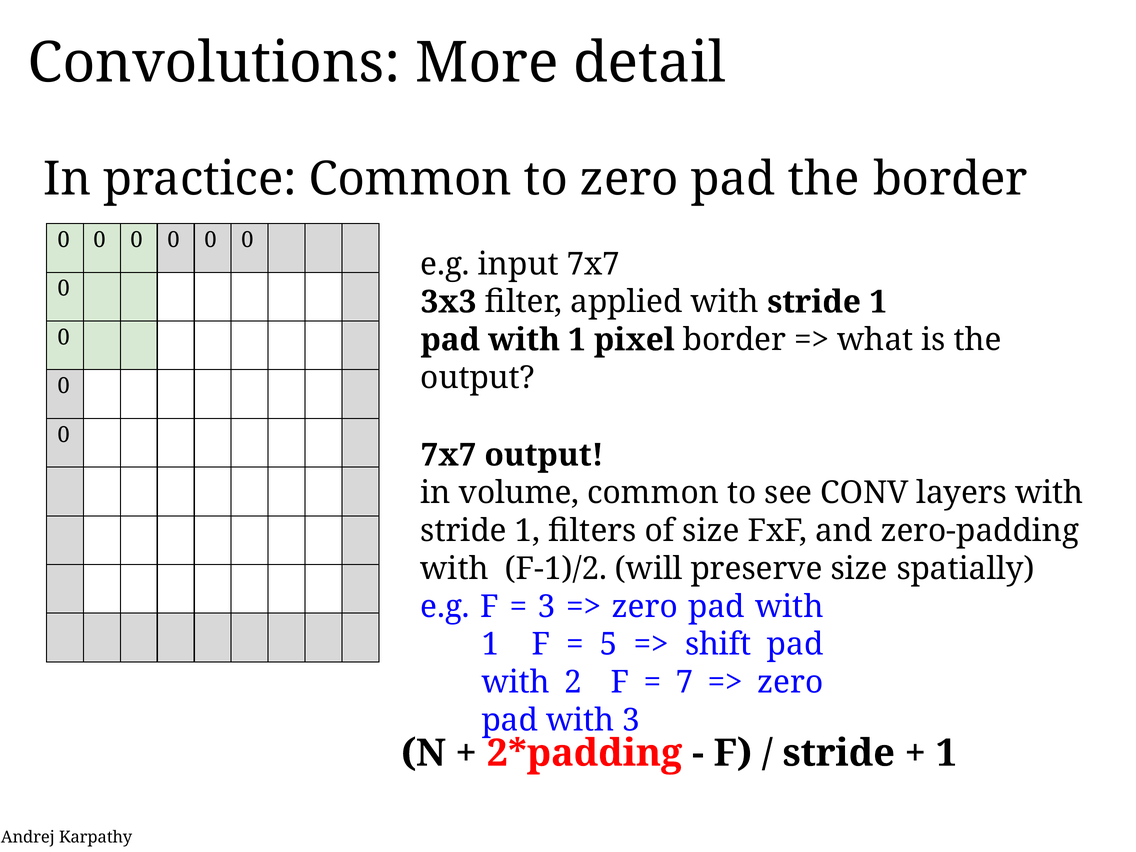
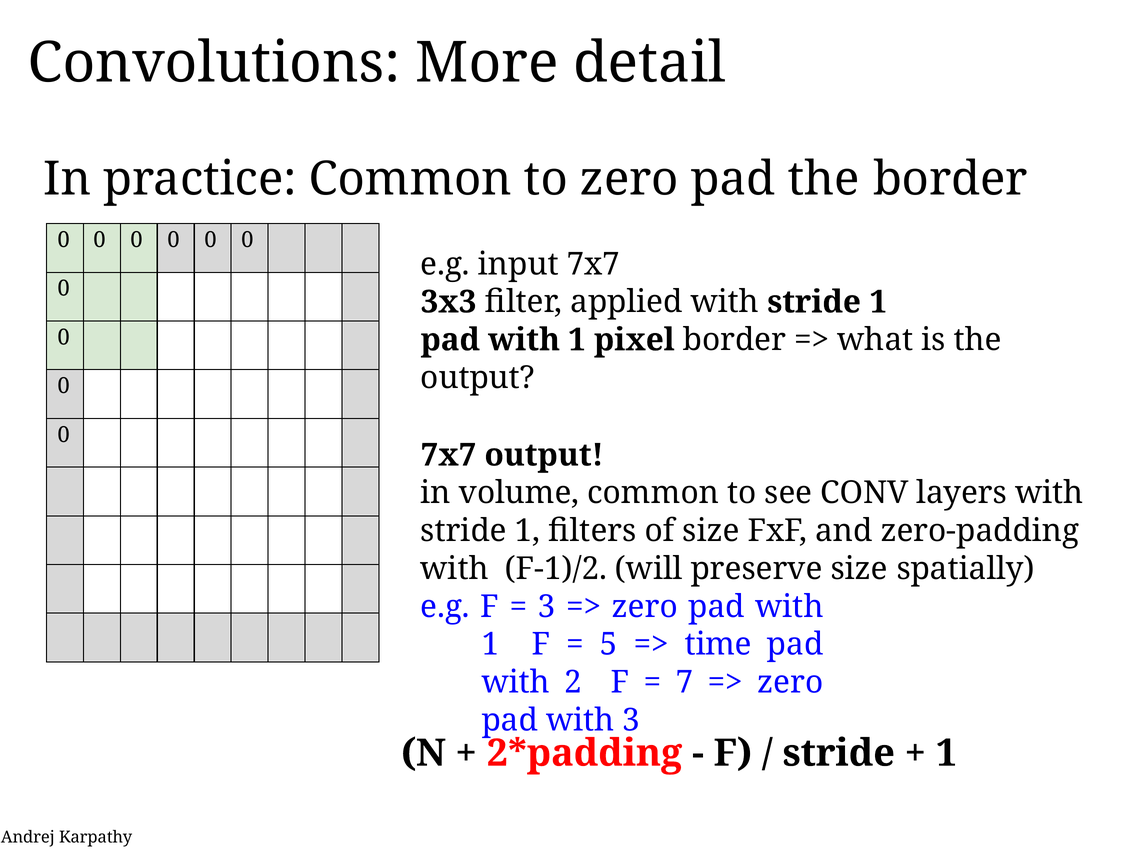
shift: shift -> time (718, 645)
